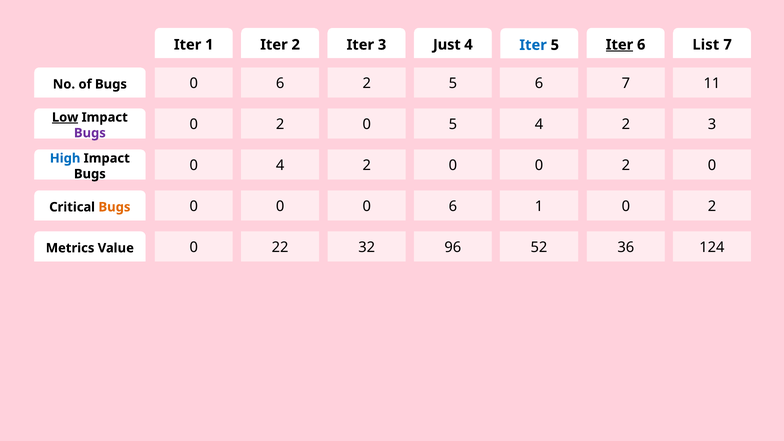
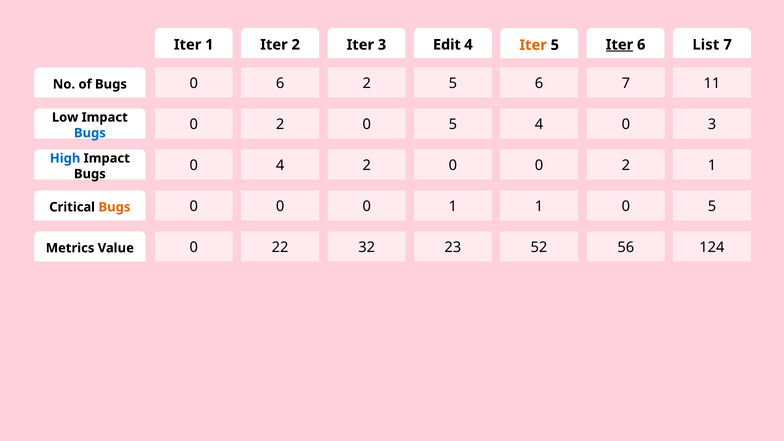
Just: Just -> Edit (447, 45)
Iter colour: blue -> orange (533, 45)
Low underline: present -> none (65, 117)
4 2: 2 -> 0 (626, 125)
Bugs colour: purple -> blue (90, 133)
0 0 2 0: 0 -> 1 (712, 166)
0 6: 6 -> 1 (453, 206)
1 0 2: 2 -> 5 (712, 206)
96: 96 -> 23 (453, 247)
36: 36 -> 56 (626, 247)
